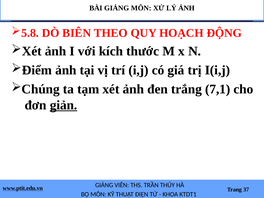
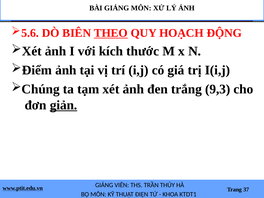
5.8: 5.8 -> 5.6 (30, 33)
THEO underline: none -> present (111, 33)
7,1: 7,1 -> 9,3 (218, 89)
